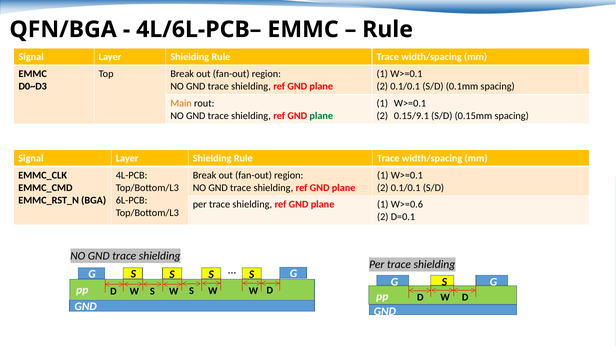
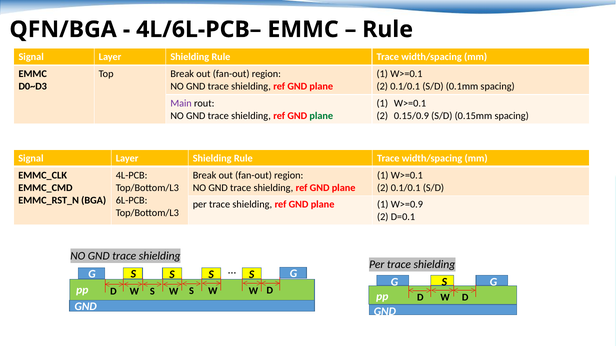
Main colour: orange -> purple (181, 103)
0.15/9.1: 0.15/9.1 -> 0.15/0.9 (411, 116)
W>=0.6: W>=0.6 -> W>=0.9 (407, 205)
